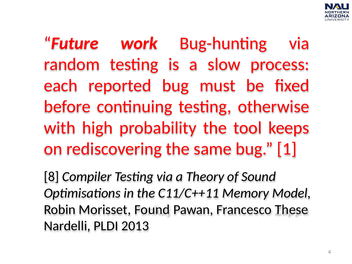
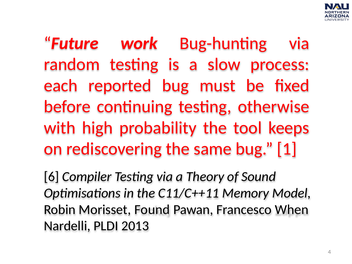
8: 8 -> 6 (51, 177)
These: These -> When (292, 210)
